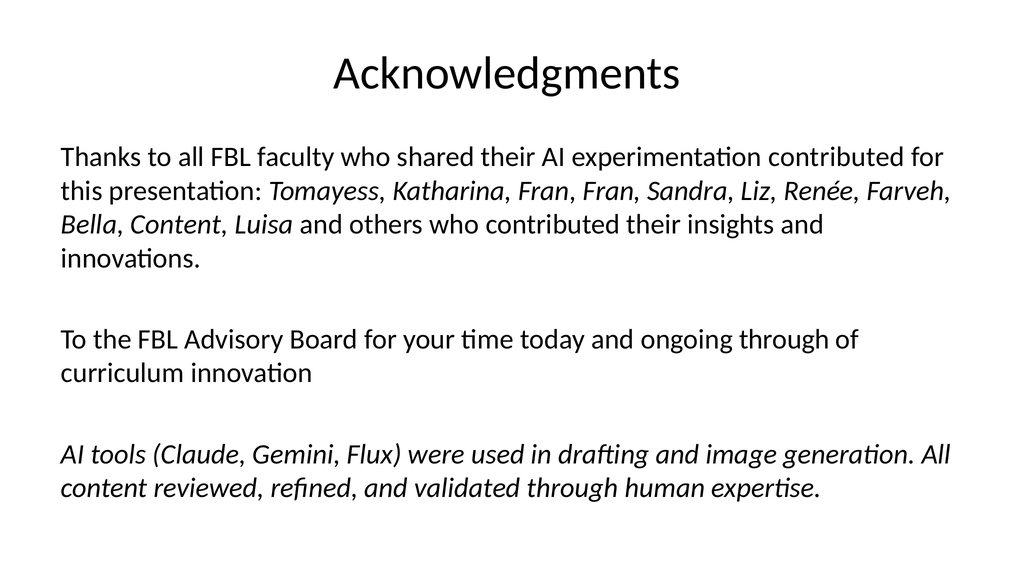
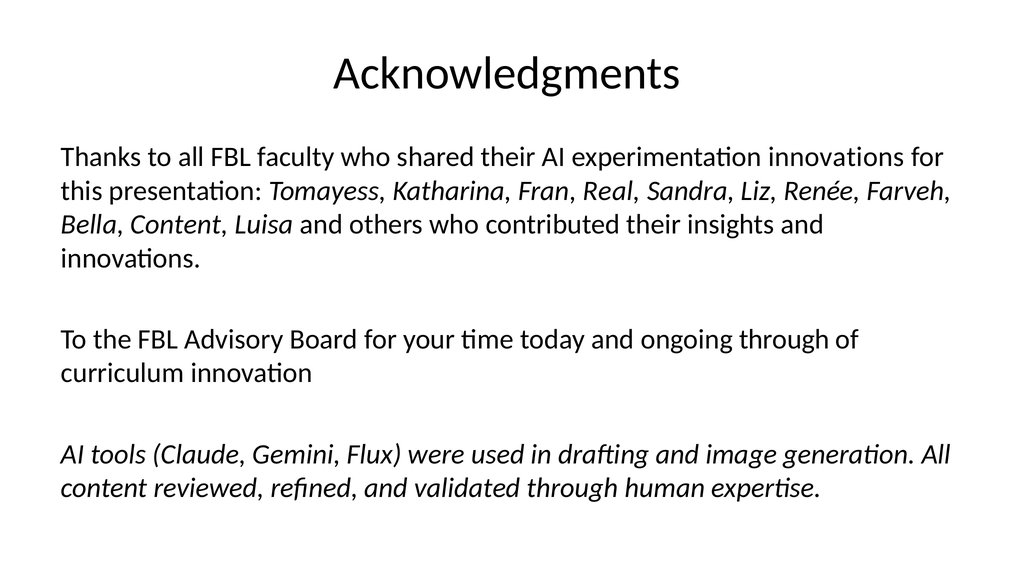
experimentation contributed: contributed -> innovations (836, 157)
Fran Fran: Fran -> Real (612, 191)
